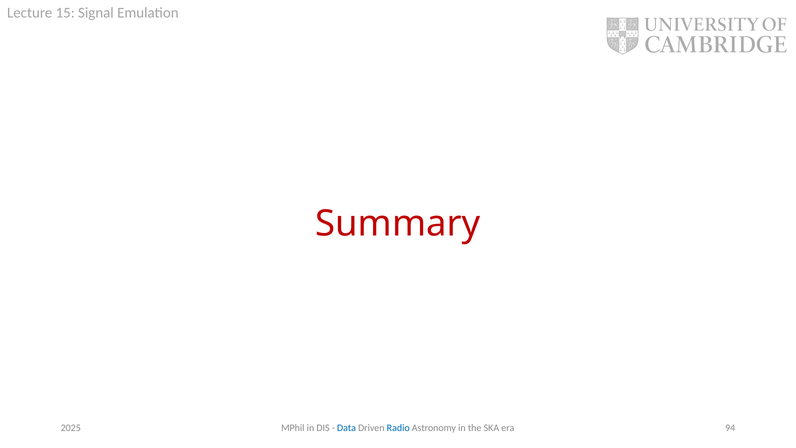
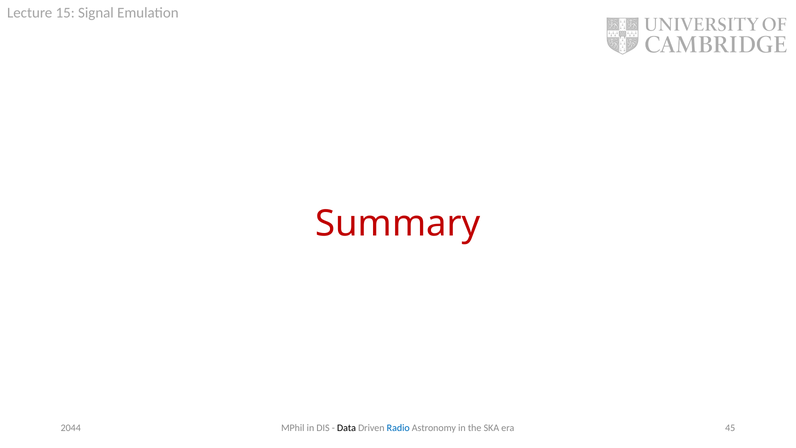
Data colour: blue -> black (347, 427)
94: 94 -> 45 (730, 427)
2025: 2025 -> 2044 (71, 428)
